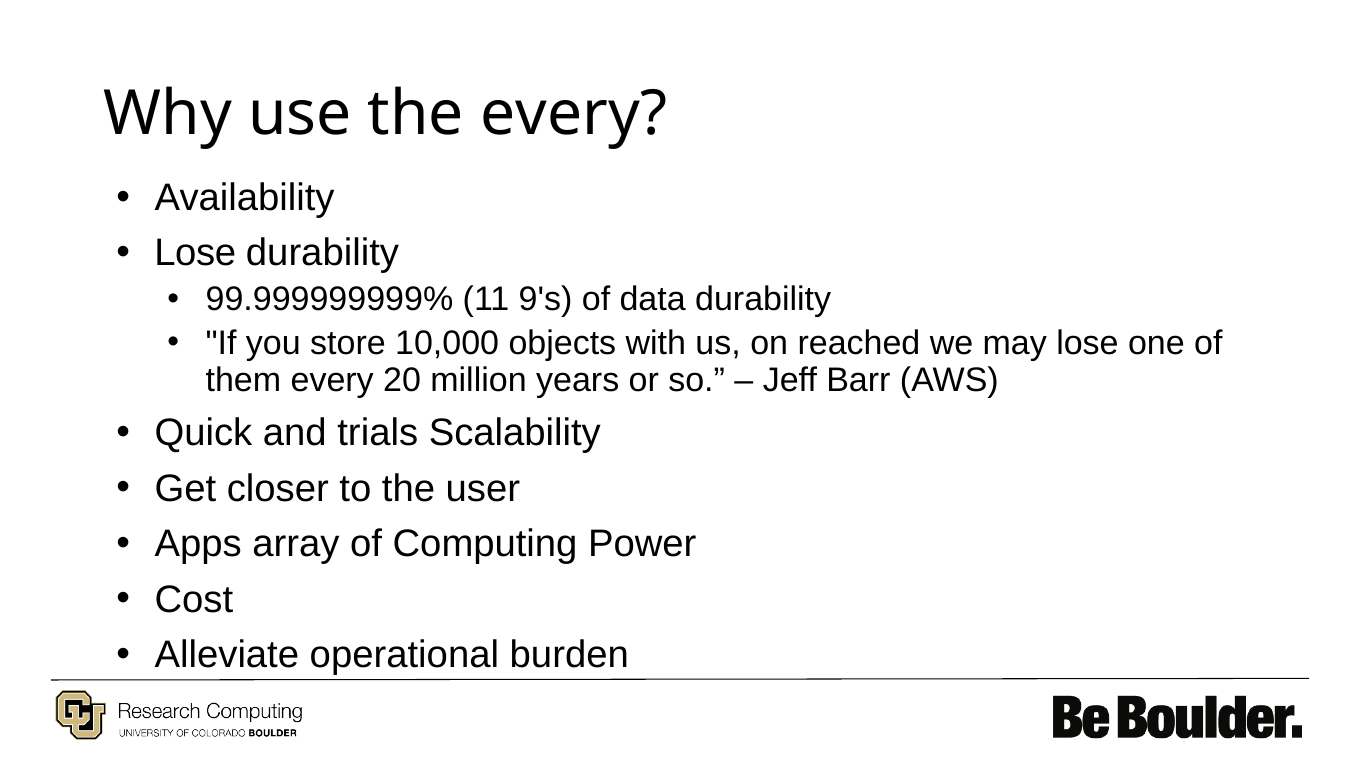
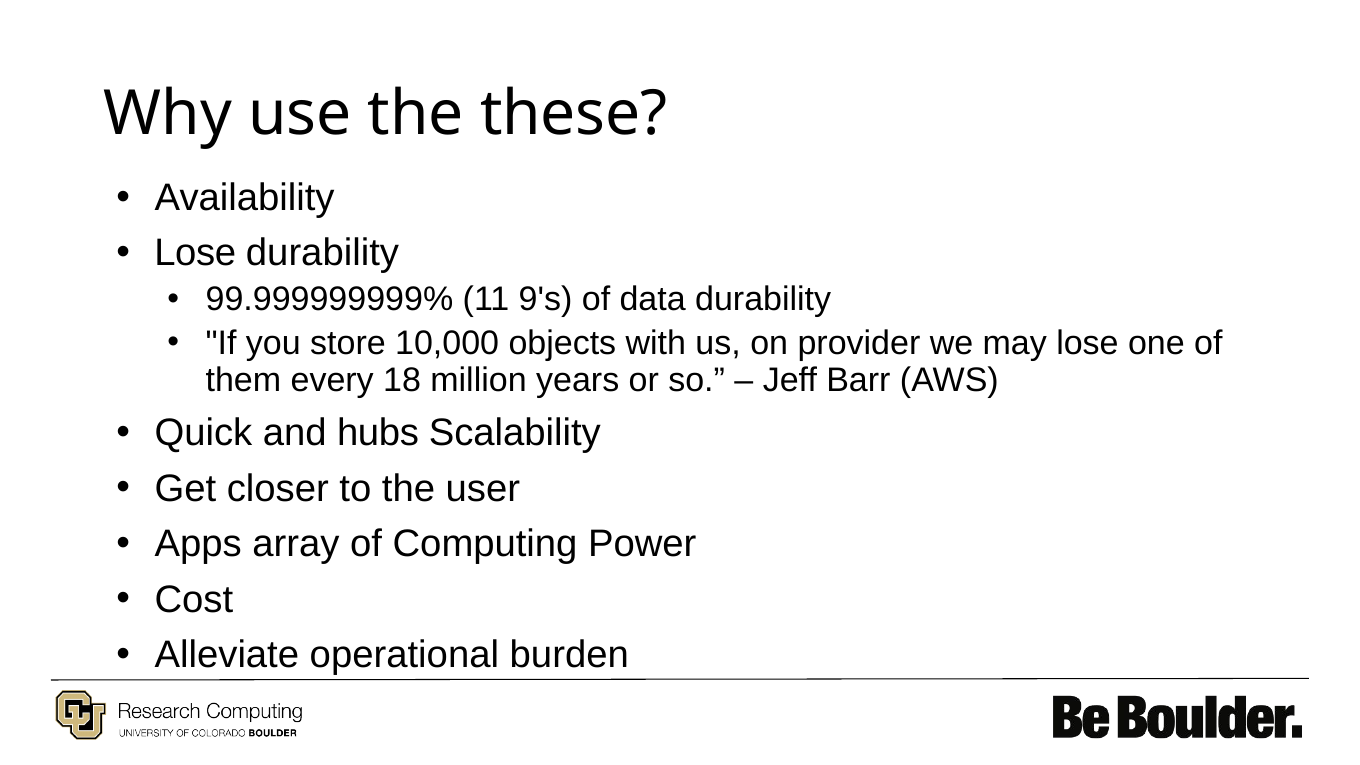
the every: every -> these (574, 114)
reached: reached -> provider (859, 343)
20: 20 -> 18 (402, 380)
trials: trials -> hubs (378, 433)
